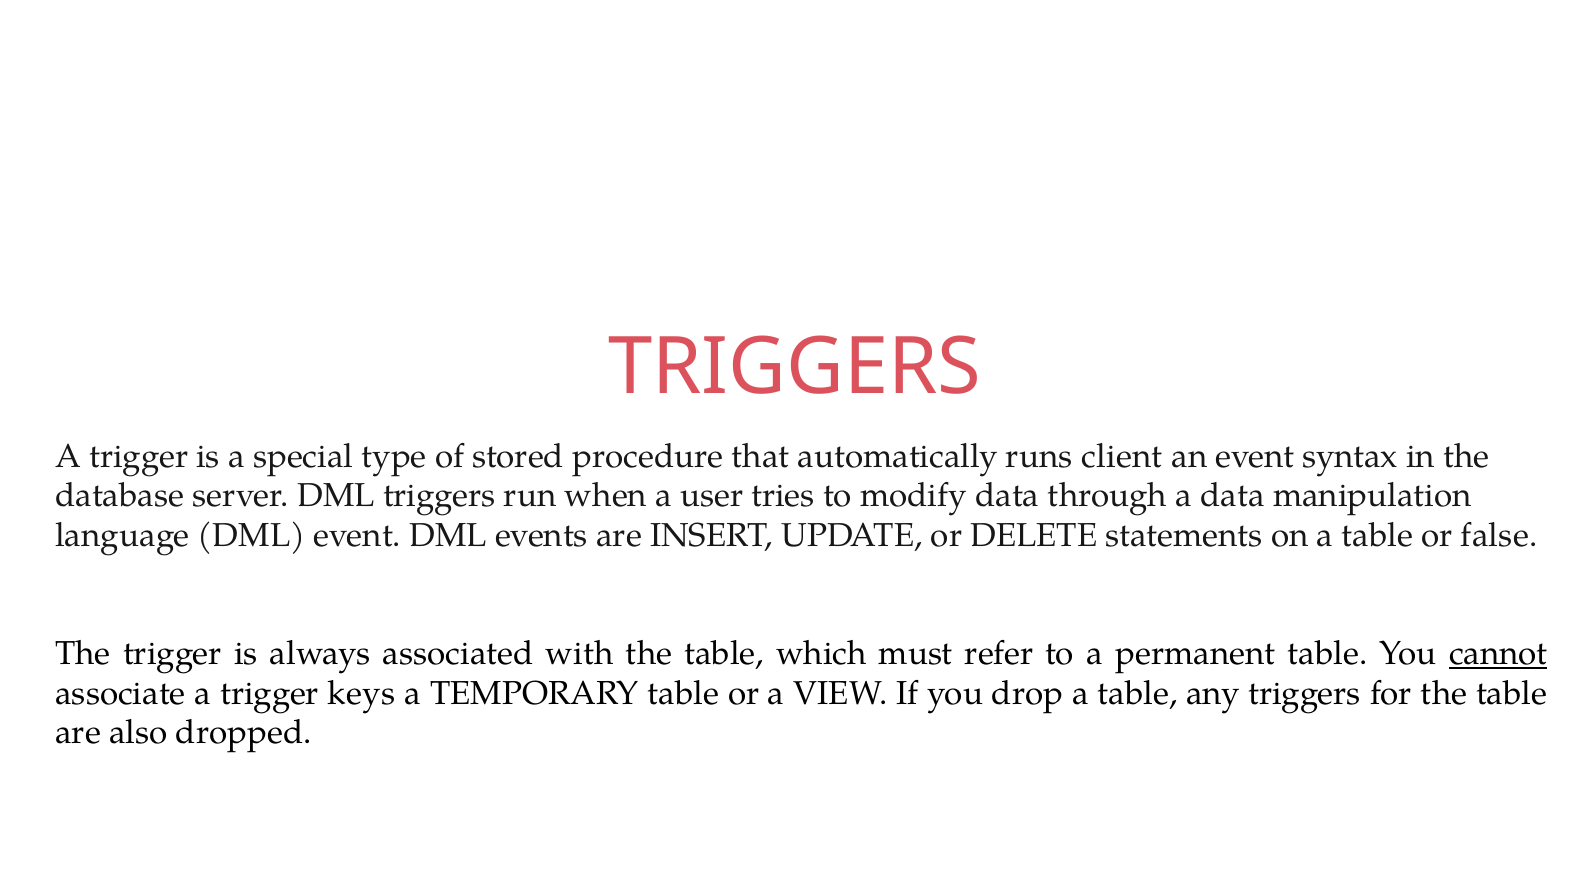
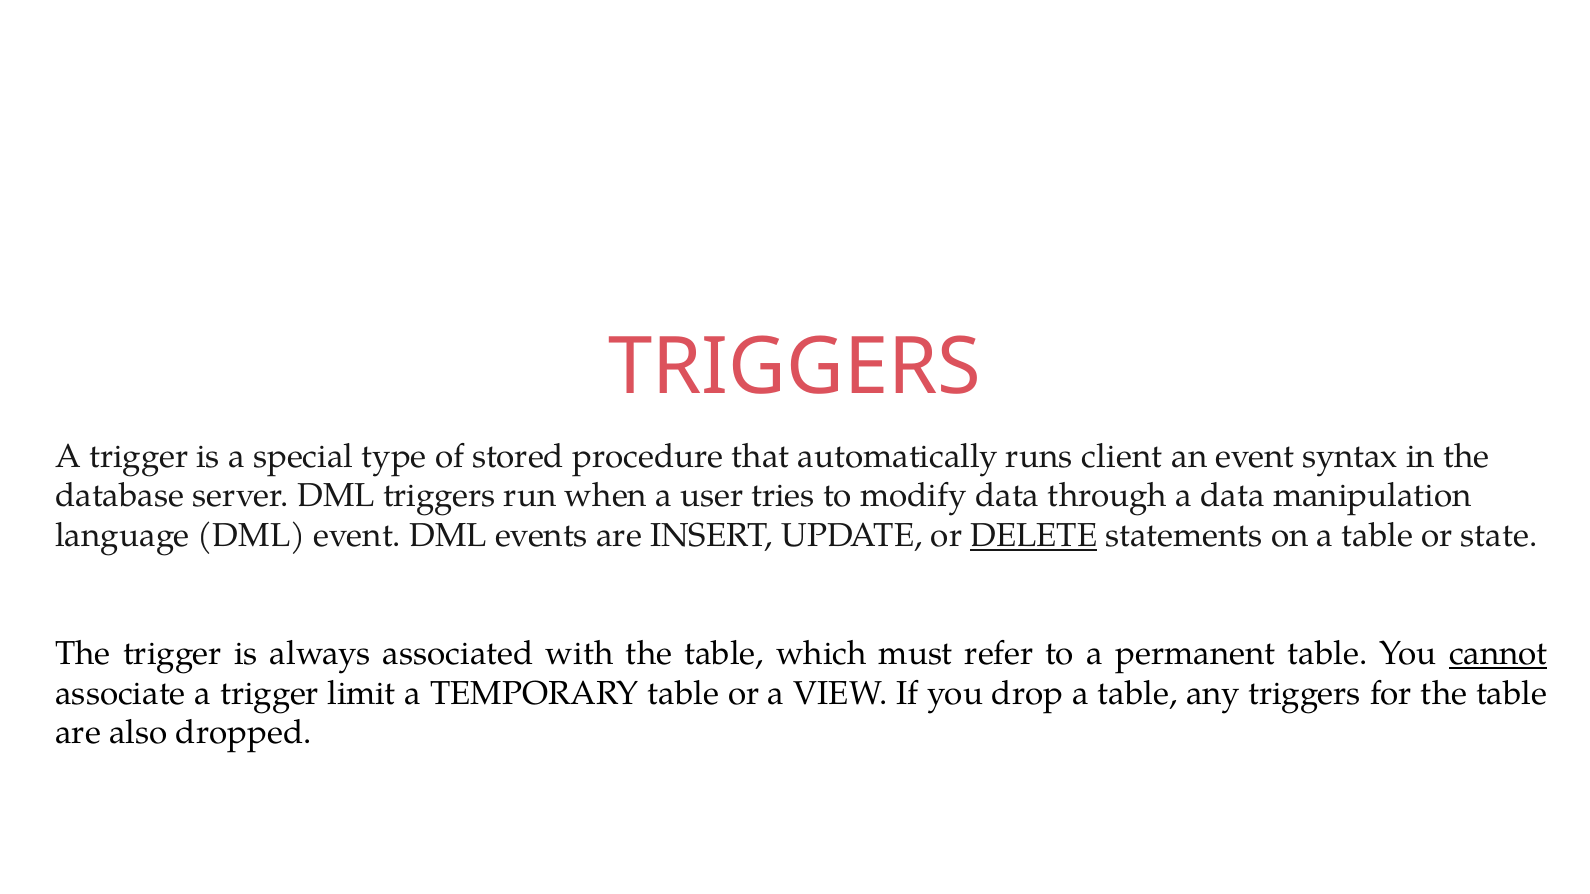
DELETE underline: none -> present (1034, 536)
false: false -> state (1499, 536)
keys: keys -> limit (362, 693)
